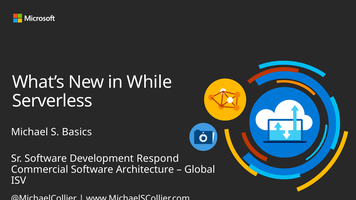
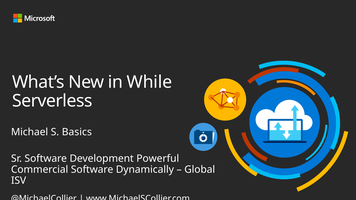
Respond: Respond -> Powerful (158, 159)
Architecture: Architecture -> Dynamically (145, 170)
